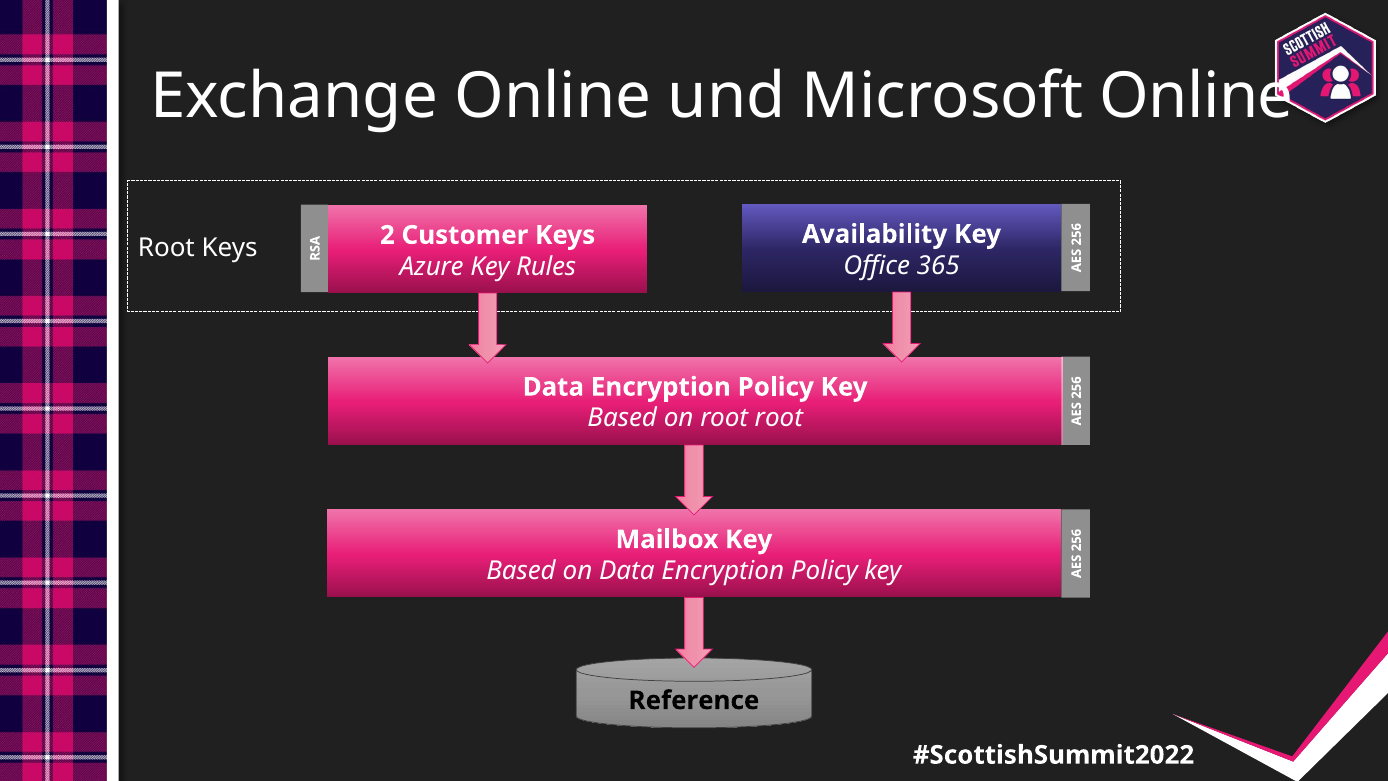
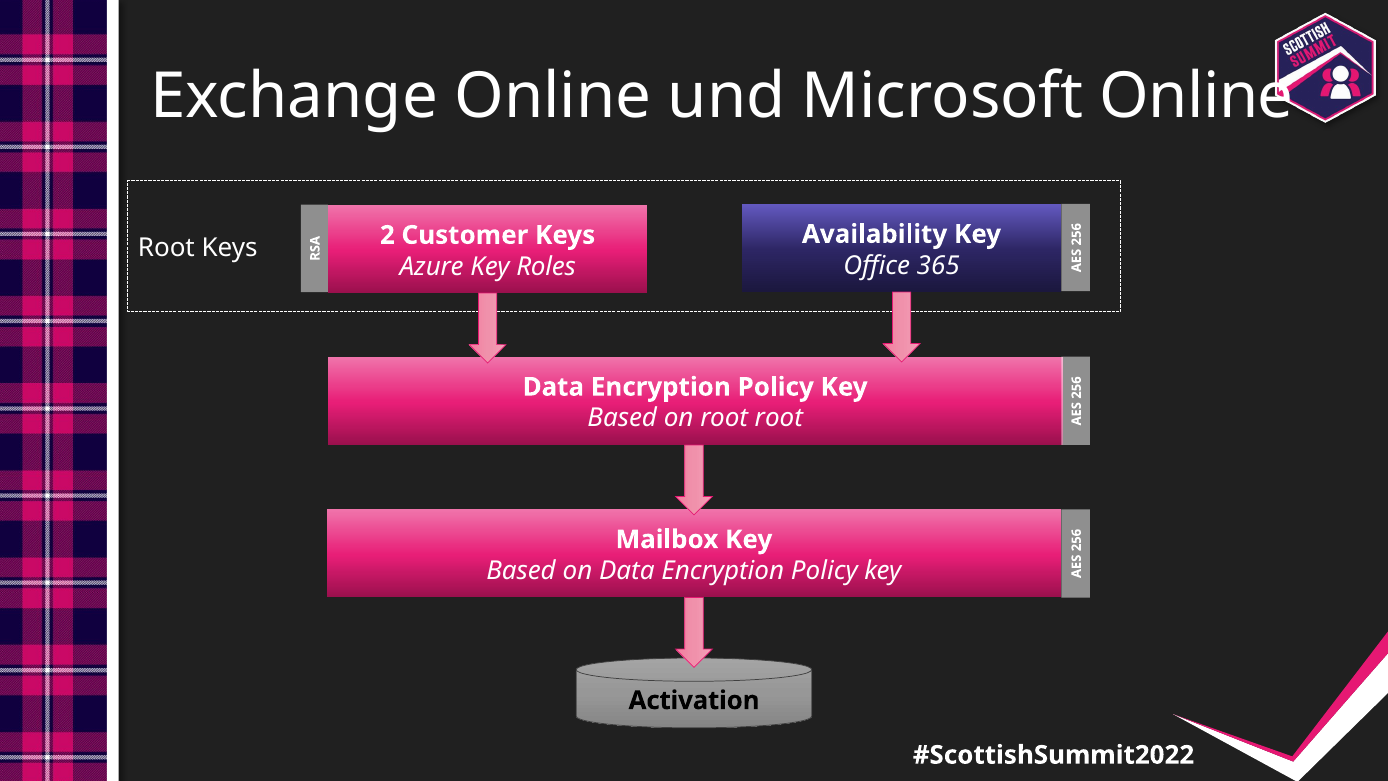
Rules: Rules -> Roles (546, 266)
Reference: Reference -> Activation (694, 700)
